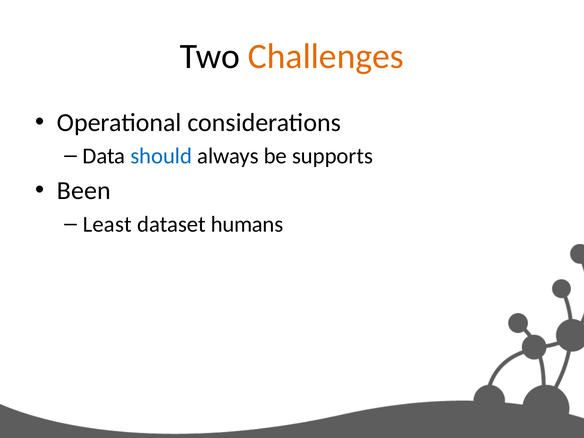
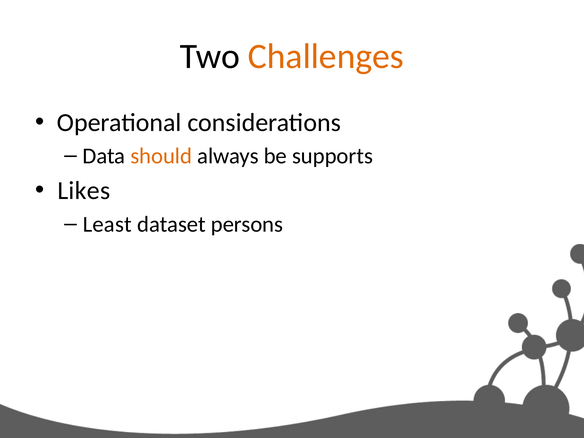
should colour: blue -> orange (161, 156)
Been: Been -> Likes (84, 191)
humans: humans -> persons (247, 224)
